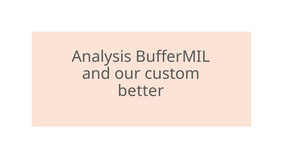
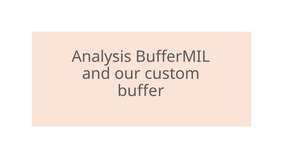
better: better -> buffer (141, 91)
